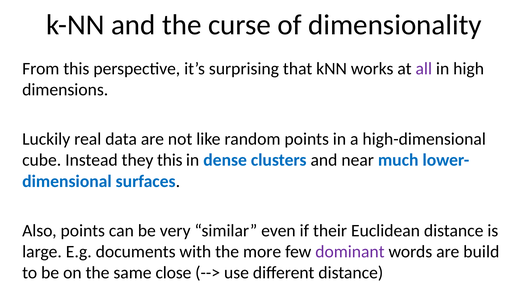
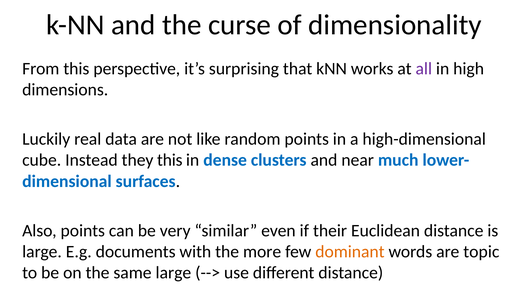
dominant colour: purple -> orange (350, 252)
build: build -> topic (481, 252)
same close: close -> large (173, 273)
